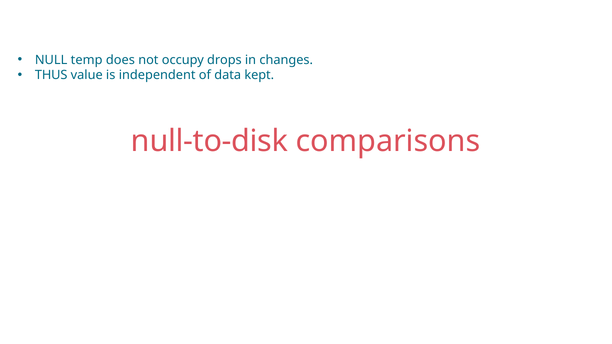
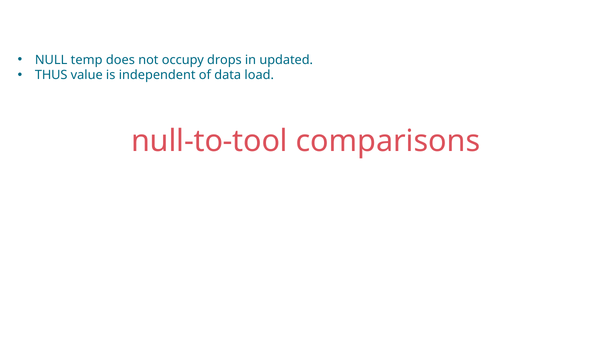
changes: changes -> updated (286, 60)
kept: kept -> load (259, 75)
null-to-disk: null-to-disk -> null-to-tool (210, 141)
